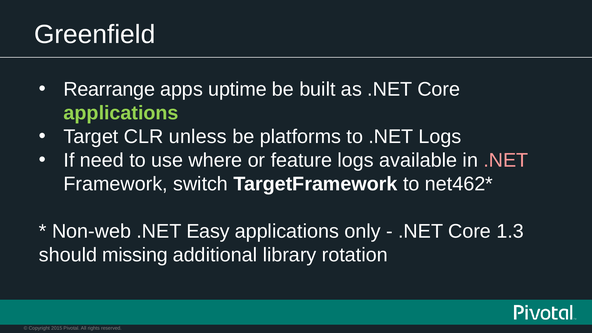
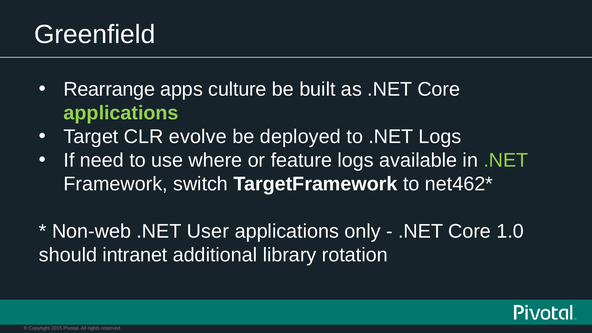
uptime: uptime -> culture (237, 89)
unless: unless -> evolve (198, 137)
platforms: platforms -> deployed (300, 137)
.NET colour: pink -> light green (506, 160)
Easy: Easy -> User (208, 231)
1.3: 1.3 -> 1.0 (510, 231)
missing: missing -> intranet (135, 255)
